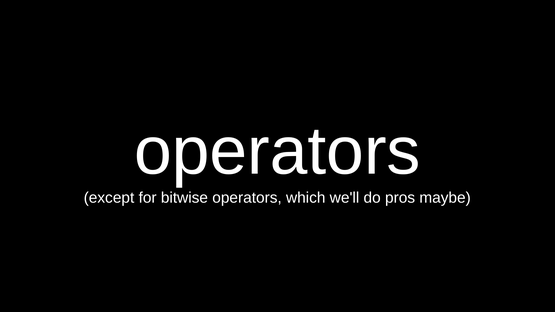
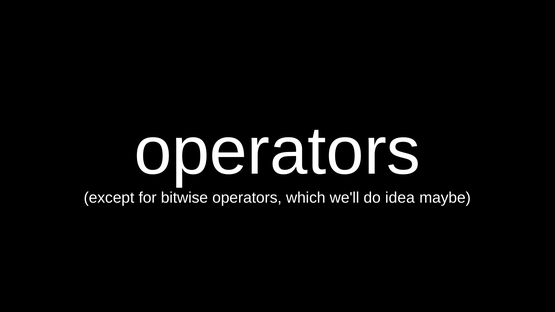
pros: pros -> idea (400, 198)
